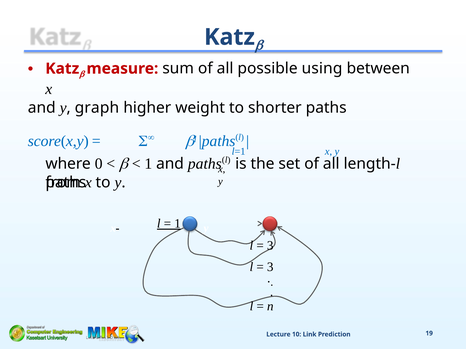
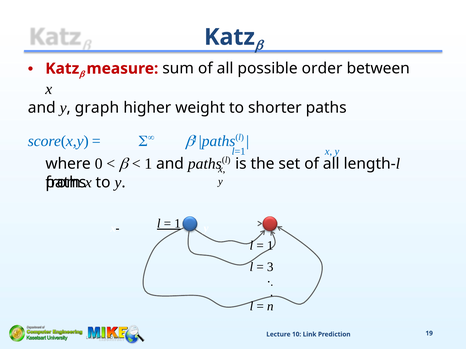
using: using -> order (322, 69)
3: 3 -> 1 (270, 246)
